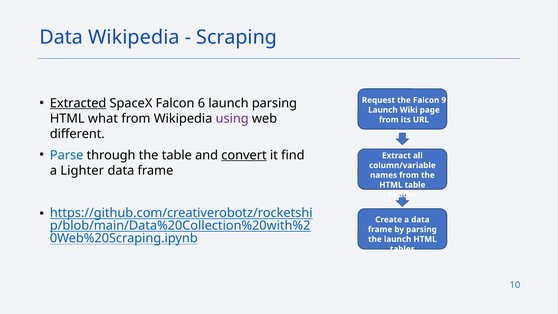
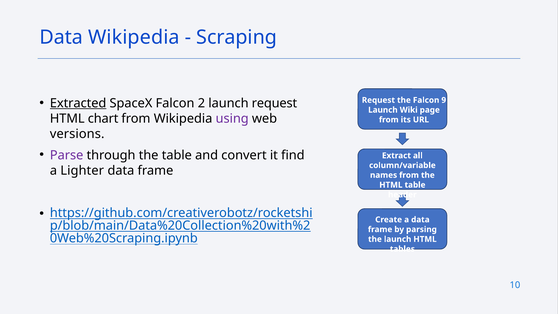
6: 6 -> 2 (201, 103)
launch parsing: parsing -> request (274, 103)
what: what -> chart (103, 119)
different: different -> versions (77, 134)
Parse colour: blue -> purple (67, 155)
convert underline: present -> none (244, 155)
